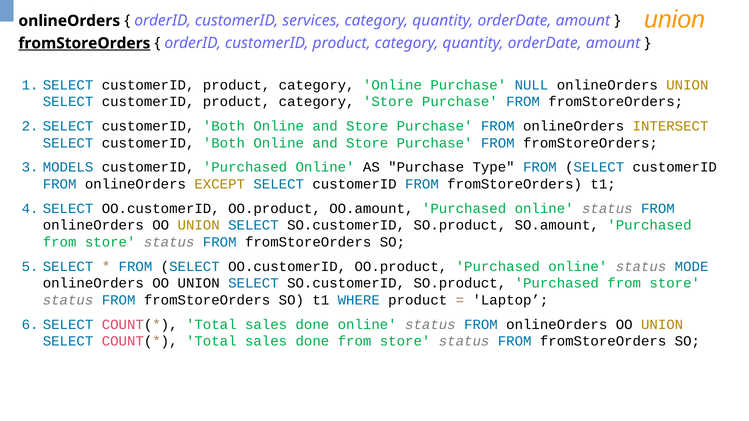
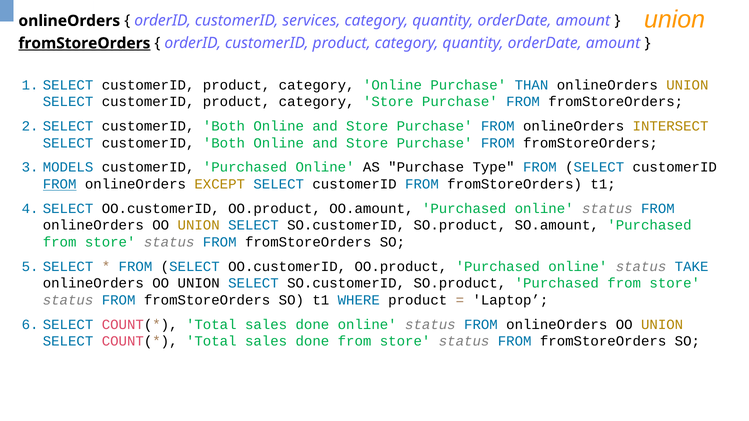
NULL: NULL -> THAN (531, 85)
FROM underline: none -> present (60, 184)
MODE: MODE -> TAKE (692, 267)
